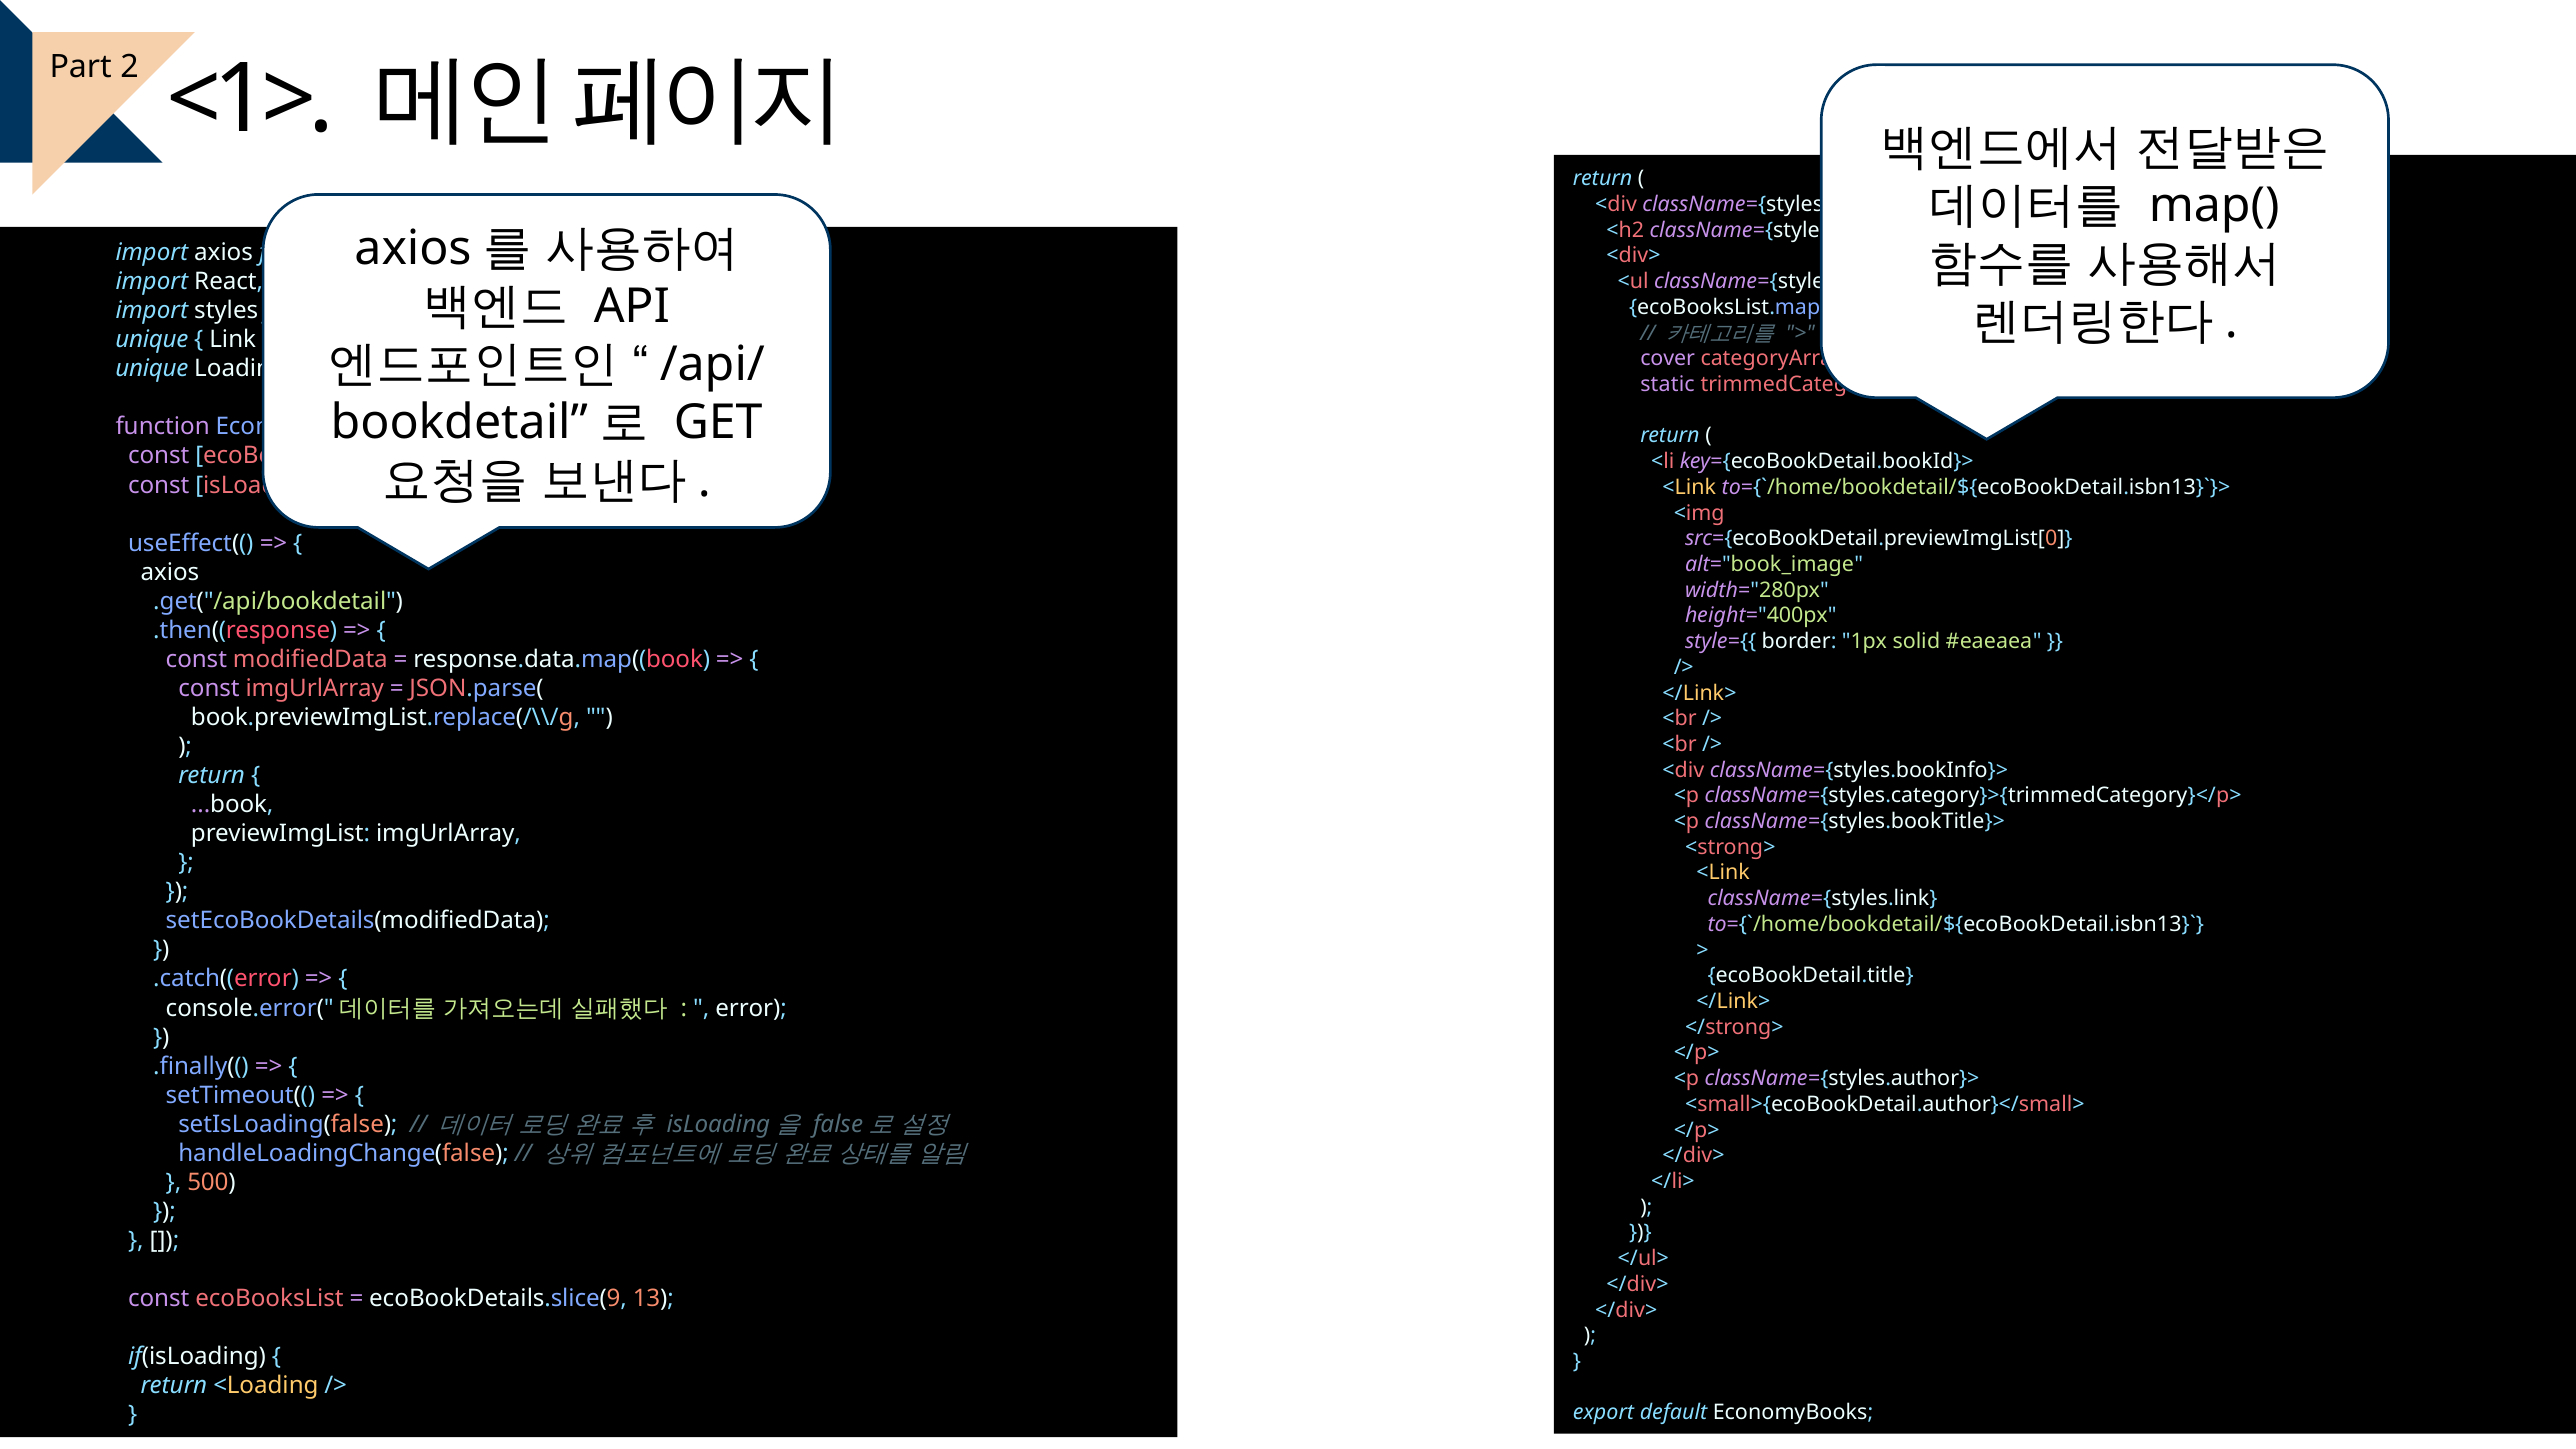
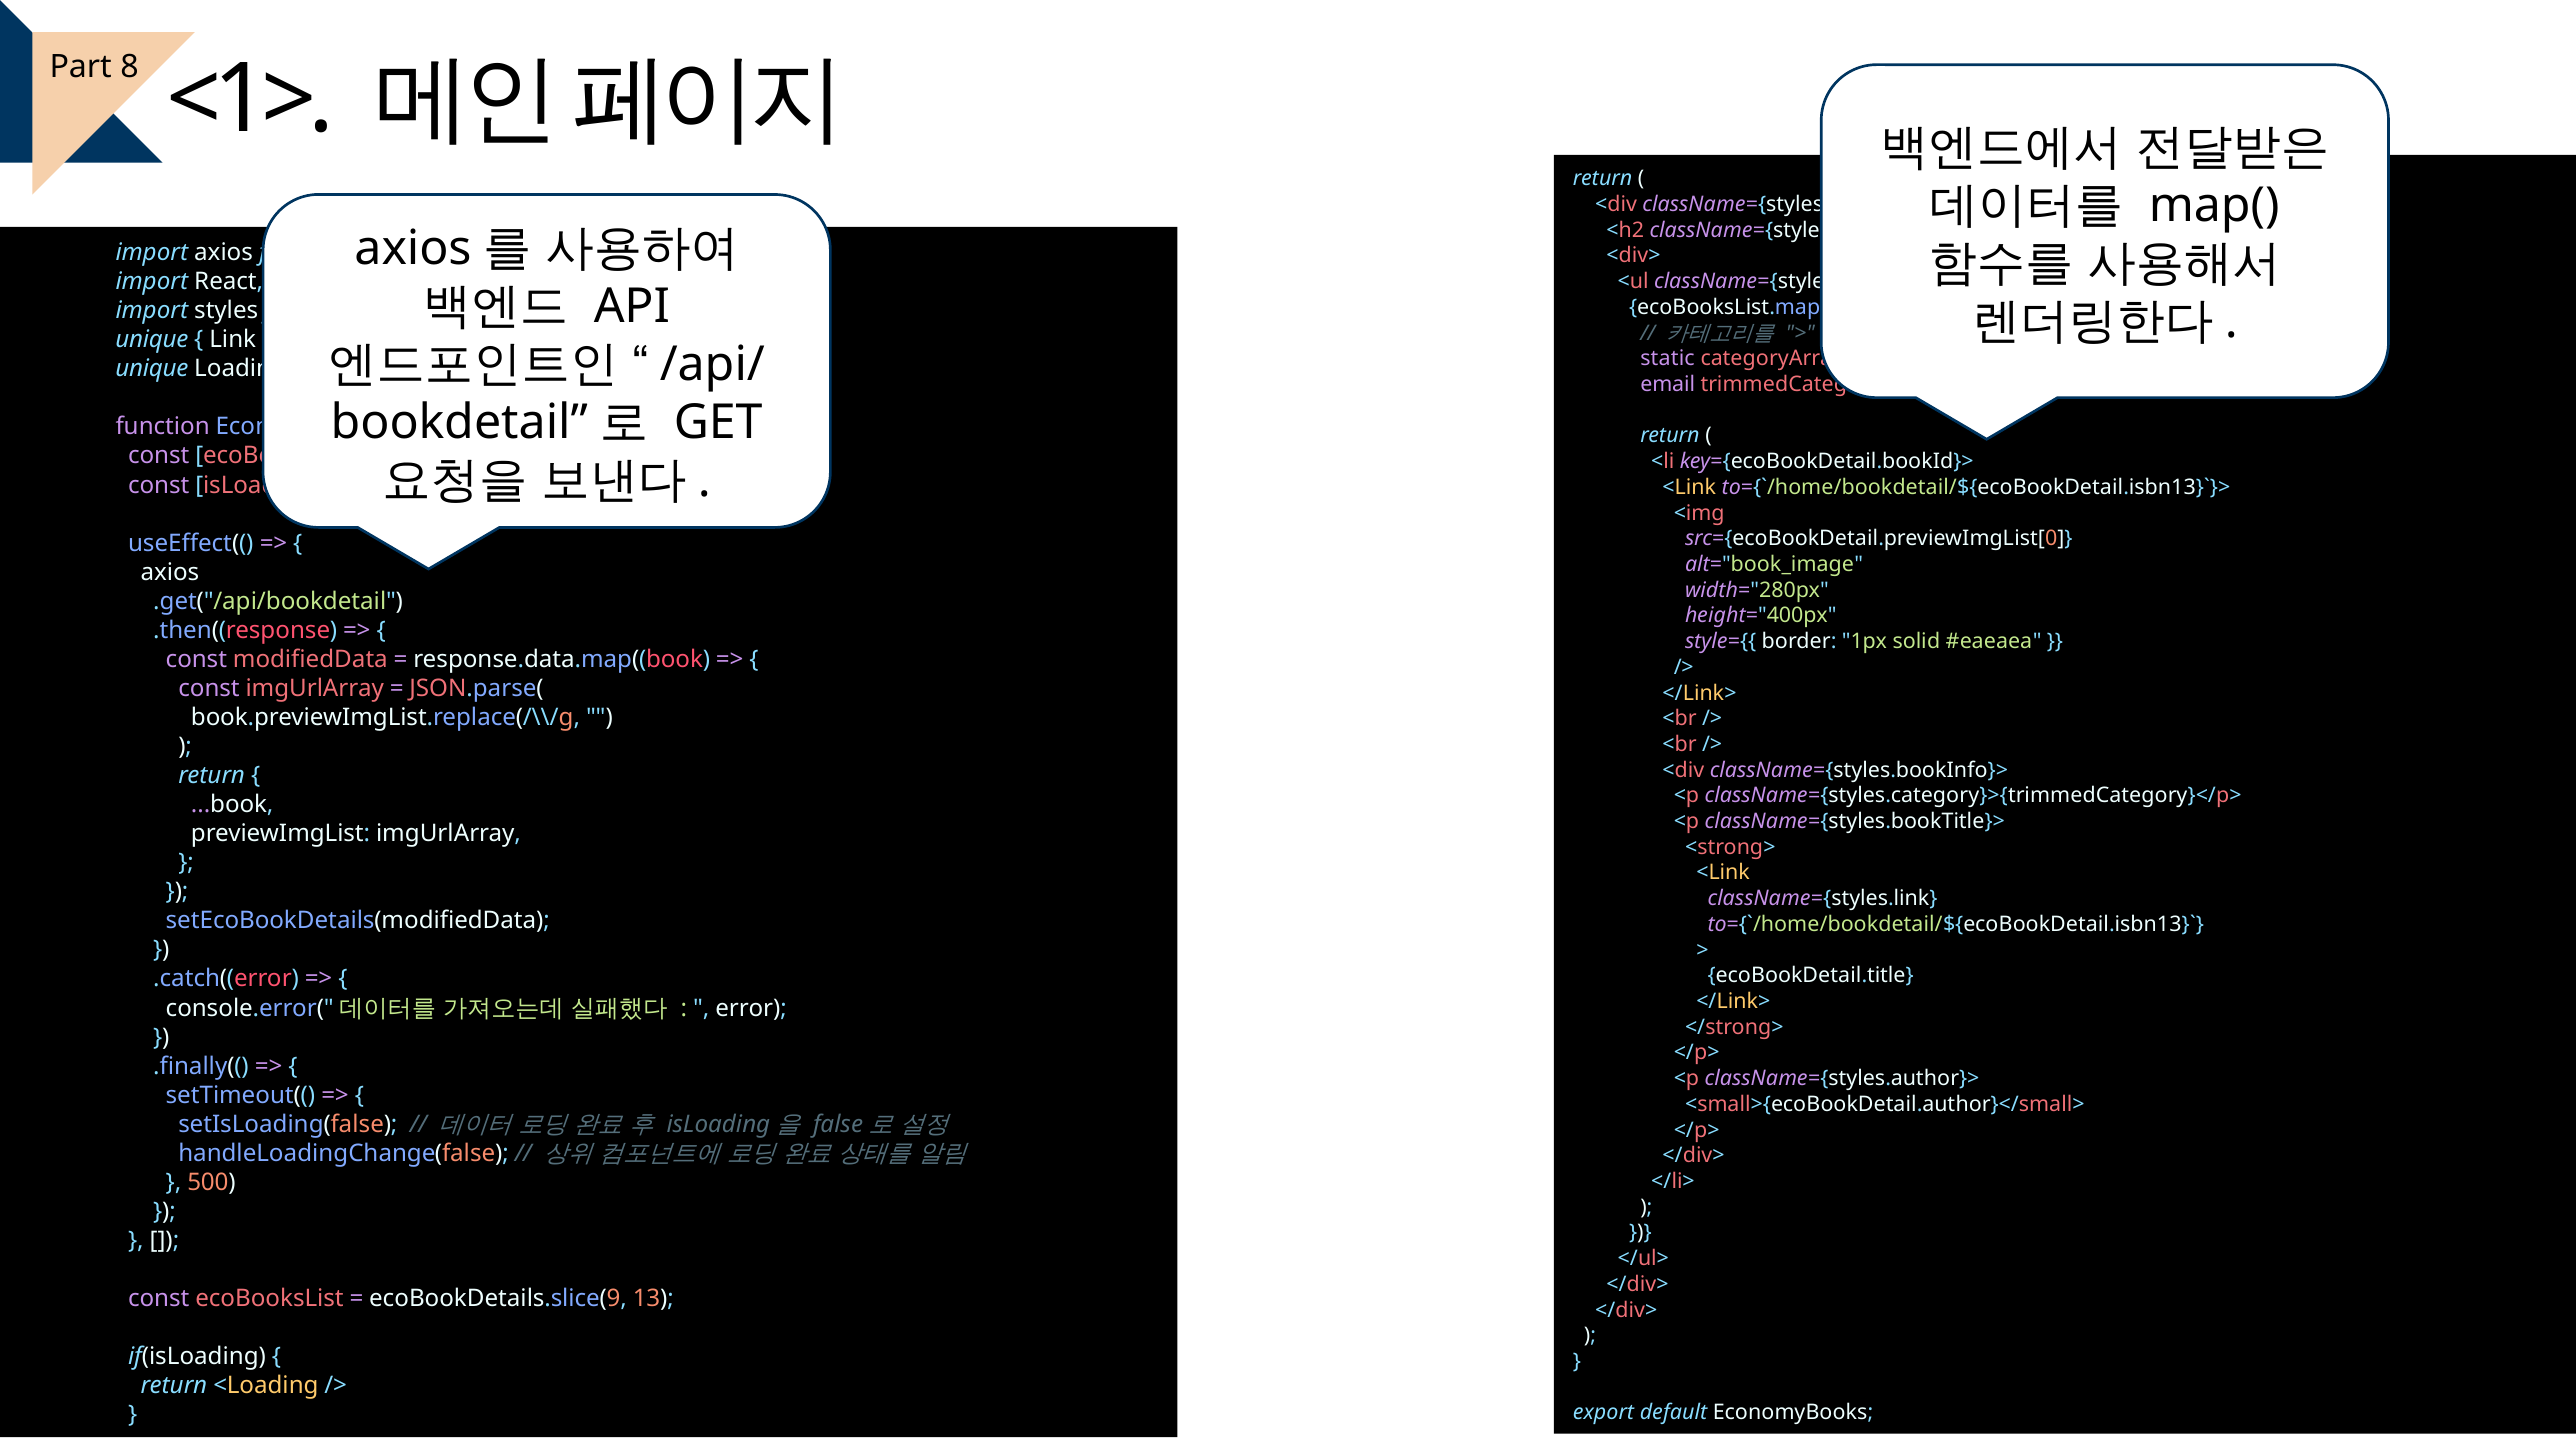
2: 2 -> 8 (130, 66)
cover: cover -> static (1668, 359)
static: static -> email (1668, 384)
